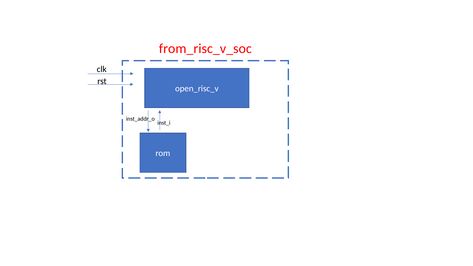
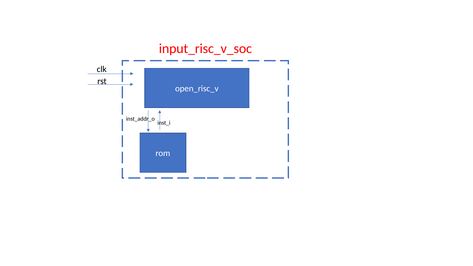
from_risc_v_soc: from_risc_v_soc -> input_risc_v_soc (205, 49)
